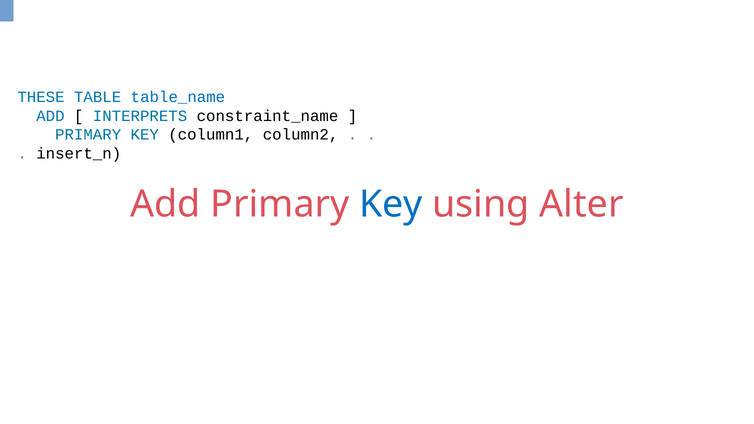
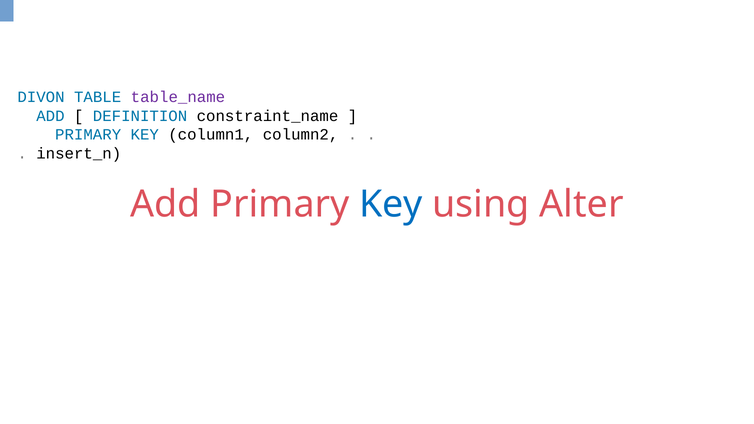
THESE: THESE -> DIVON (41, 97)
table_name colour: blue -> purple (178, 97)
INTERPRETS: INTERPRETS -> DEFINITION (140, 116)
